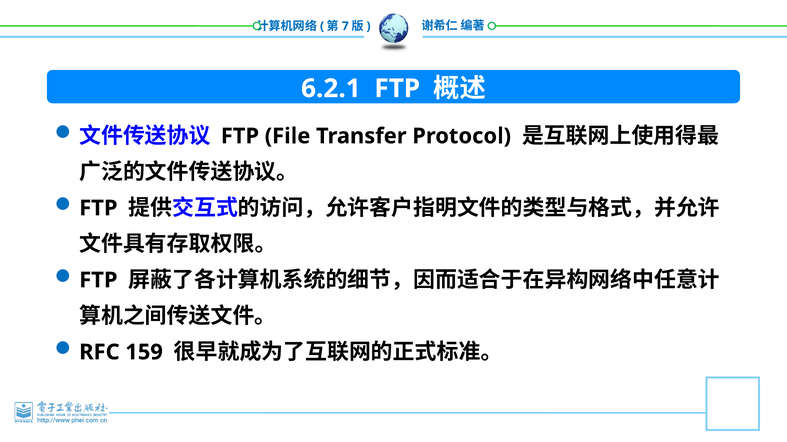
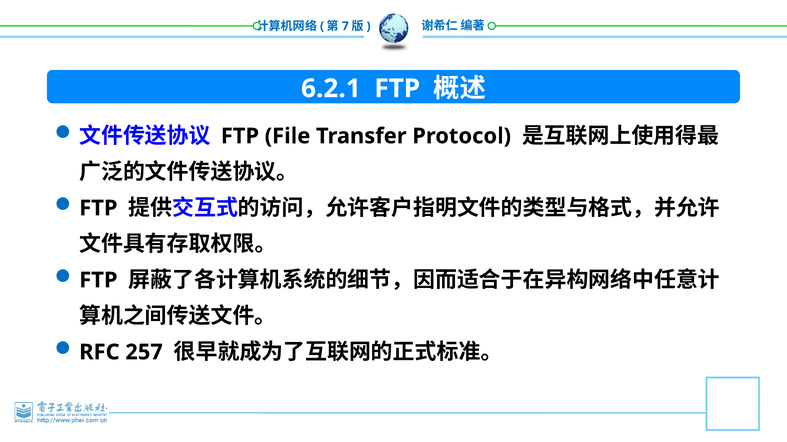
159: 159 -> 257 (144, 353)
